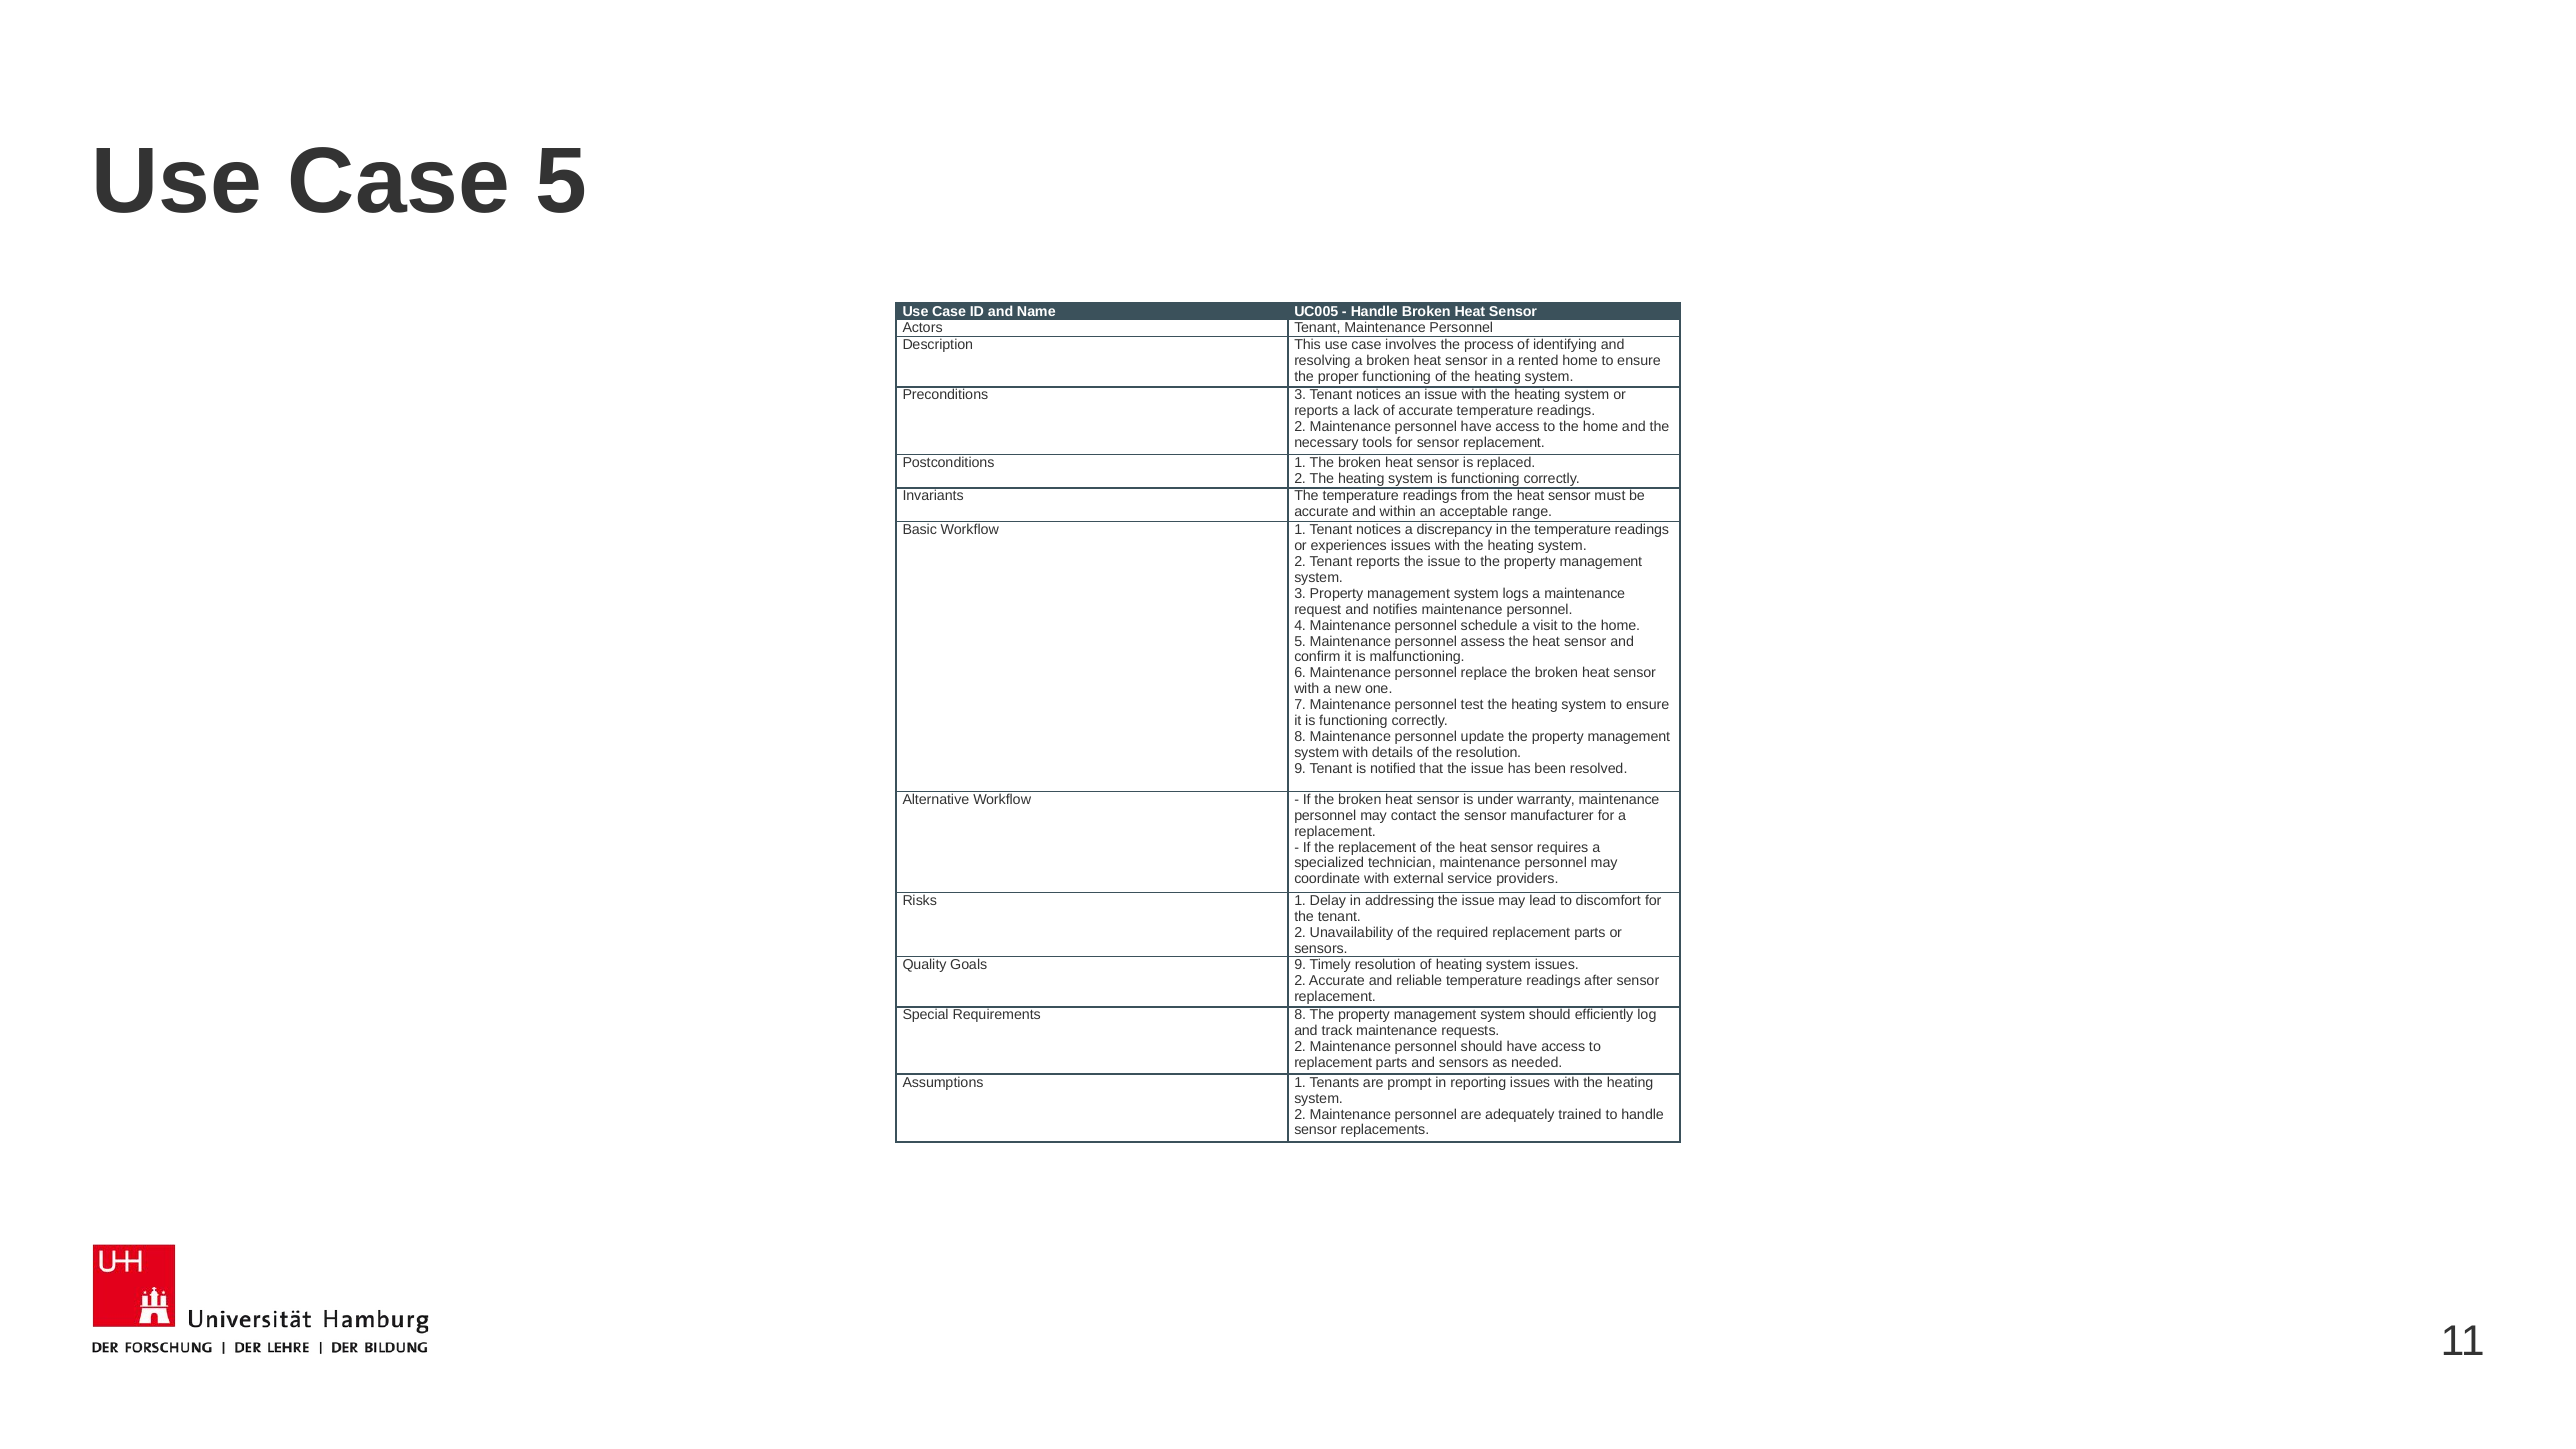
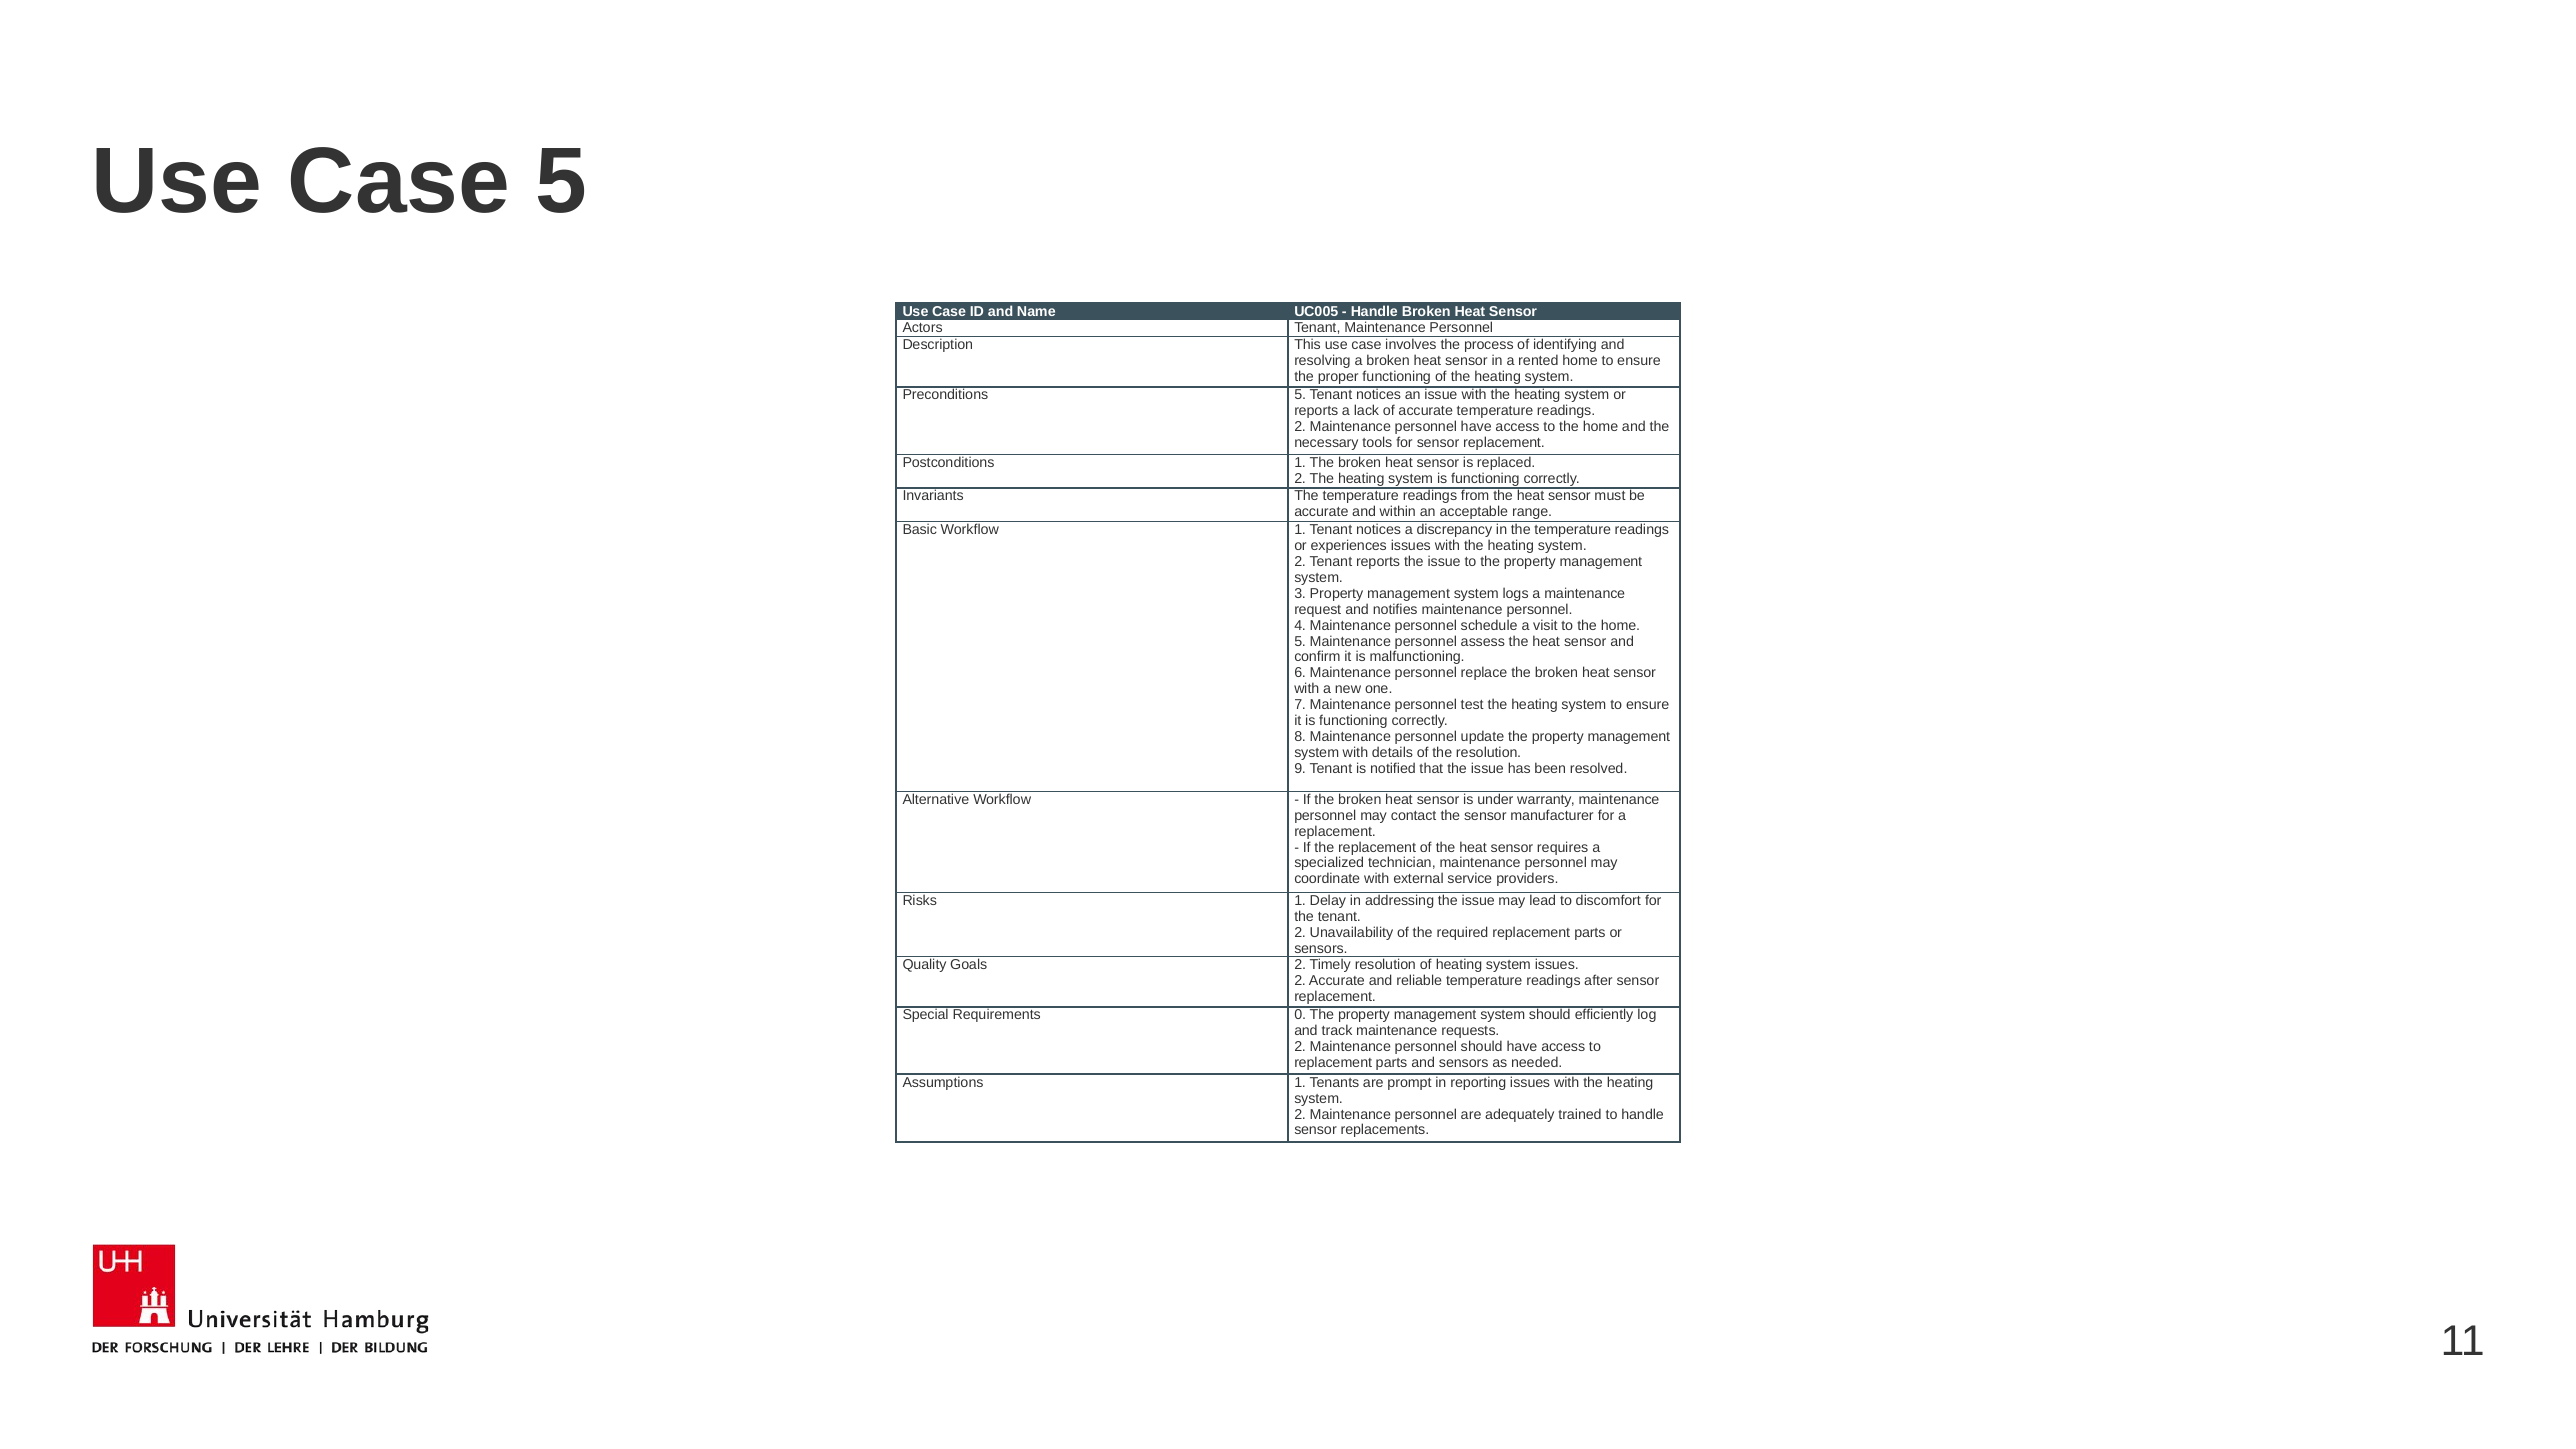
Preconditions 3: 3 -> 5 (1300, 395)
Goals 9: 9 -> 2 (1300, 965)
Requirements 8: 8 -> 0 (1300, 1015)
